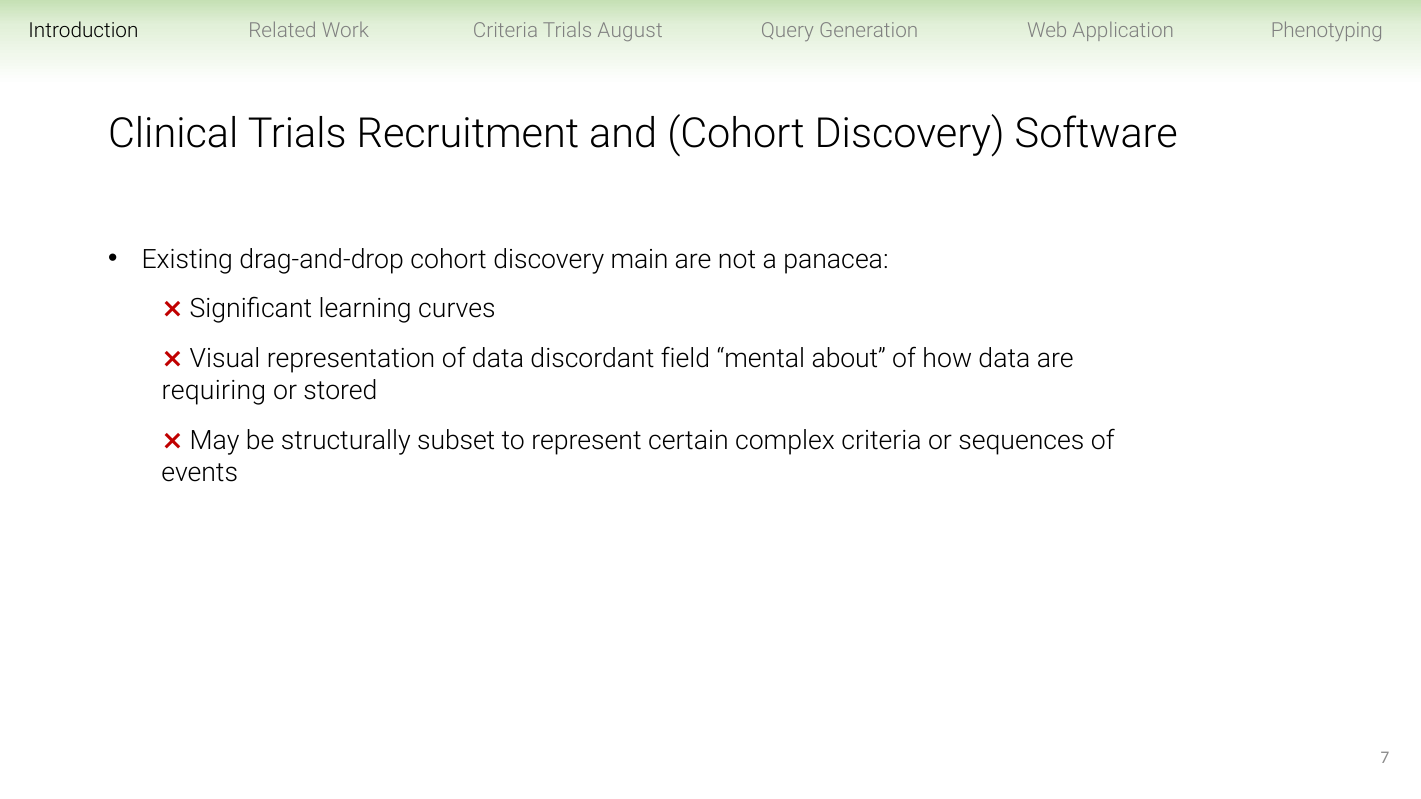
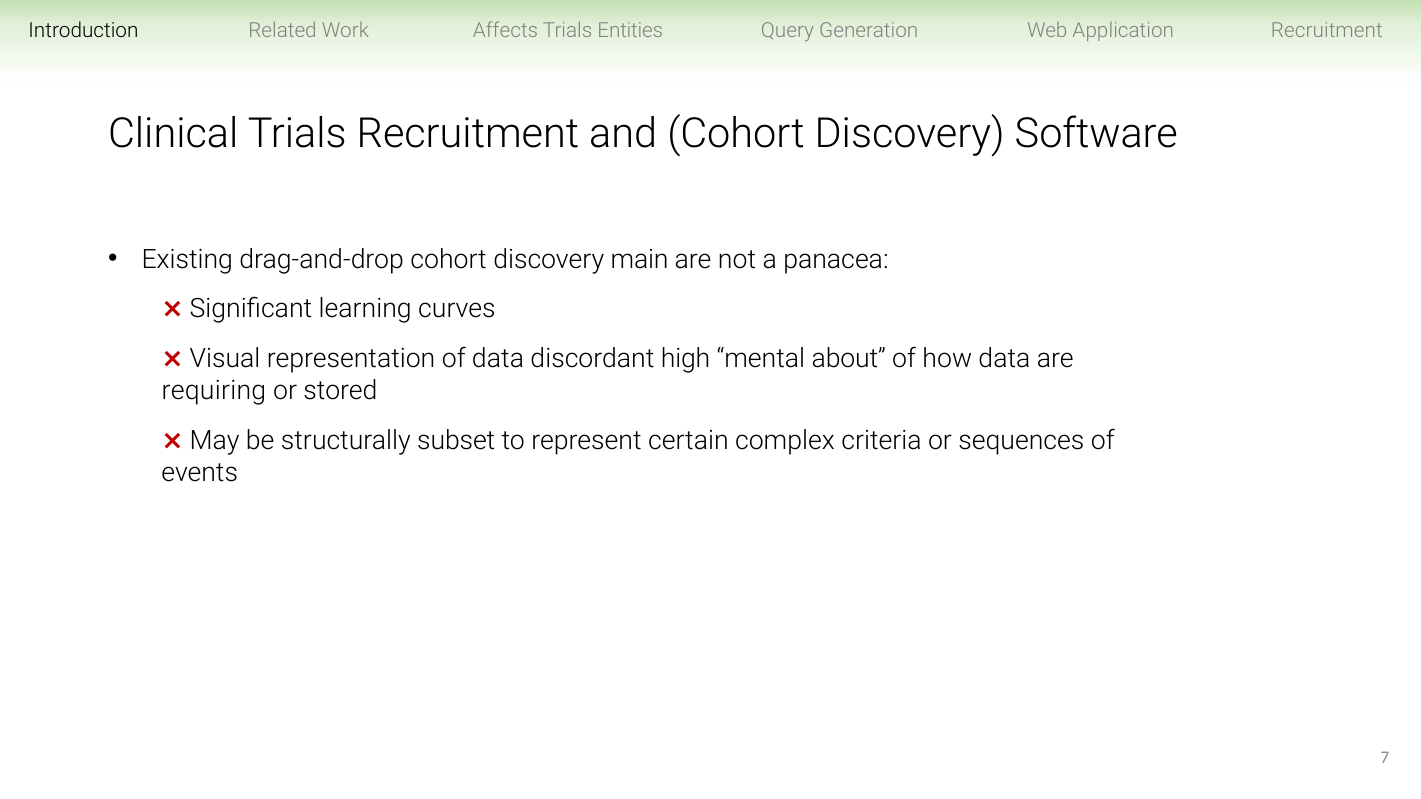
Work Criteria: Criteria -> Affects (506, 30)
August: August -> Entities (630, 30)
Application Phenotyping: Phenotyping -> Recruitment (1327, 30)
field: field -> high (686, 359)
